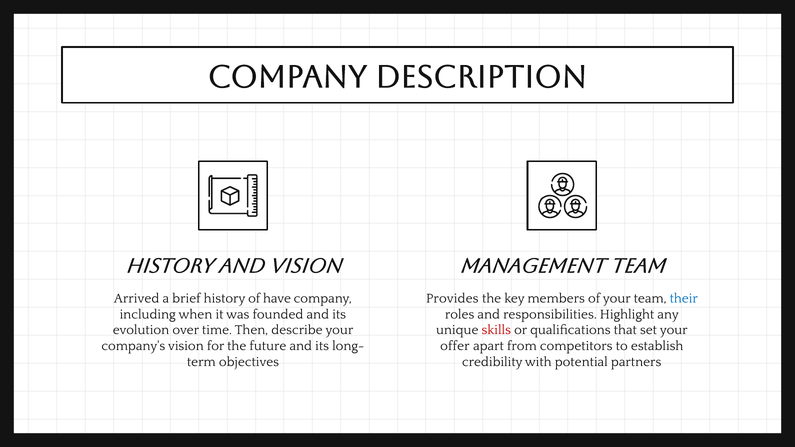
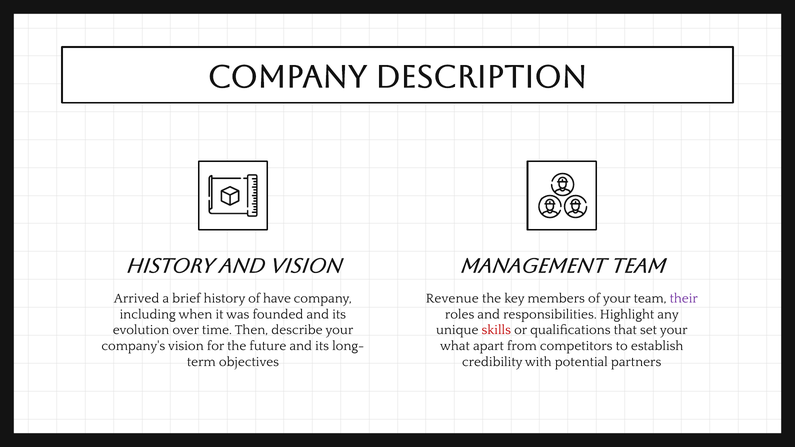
Provides: Provides -> Revenue (452, 298)
their colour: blue -> purple (684, 298)
offer: offer -> what (455, 346)
